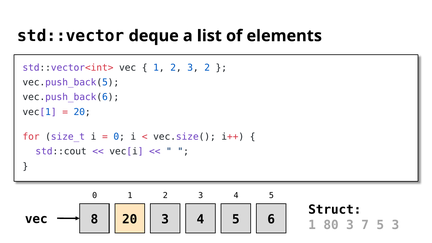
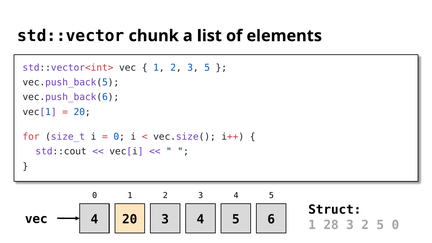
deque: deque -> chunk (154, 36)
2 3 2: 2 -> 5 (207, 68)
vec 8: 8 -> 4 (94, 219)
80: 80 -> 28 (331, 225)
7: 7 -> 2 (365, 225)
5 3: 3 -> 0 (395, 225)
